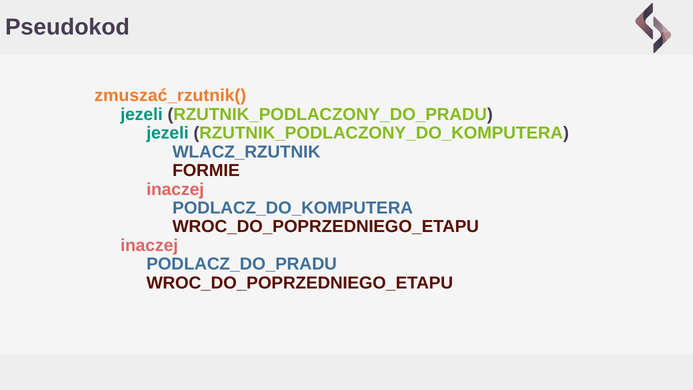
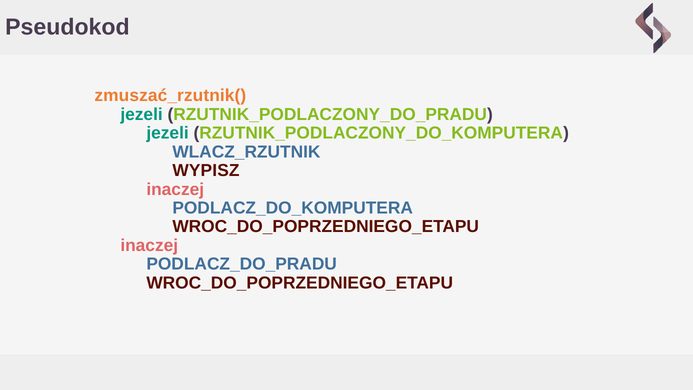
FORMIE: FORMIE -> WYPISZ (206, 171)
